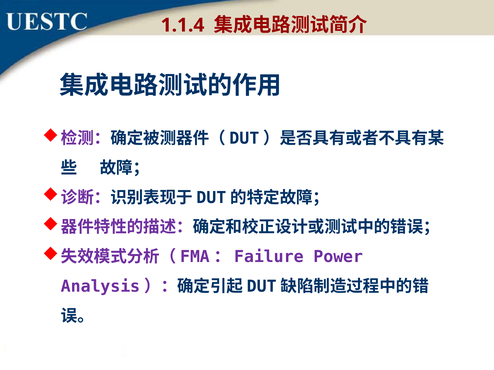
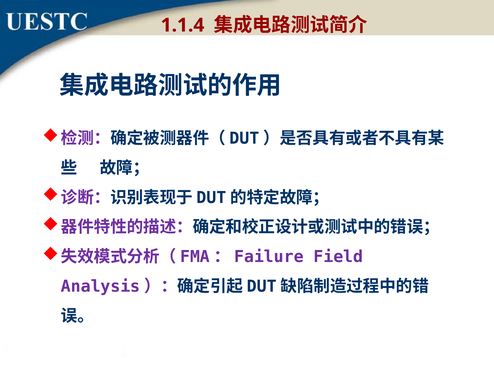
Power: Power -> Field (338, 257)
